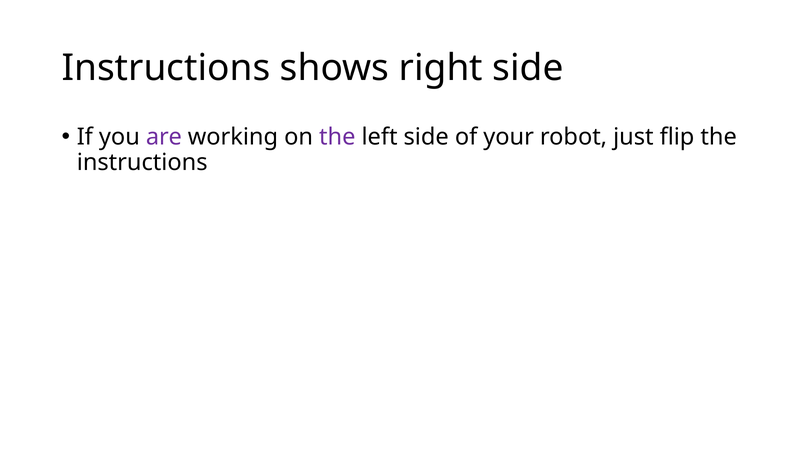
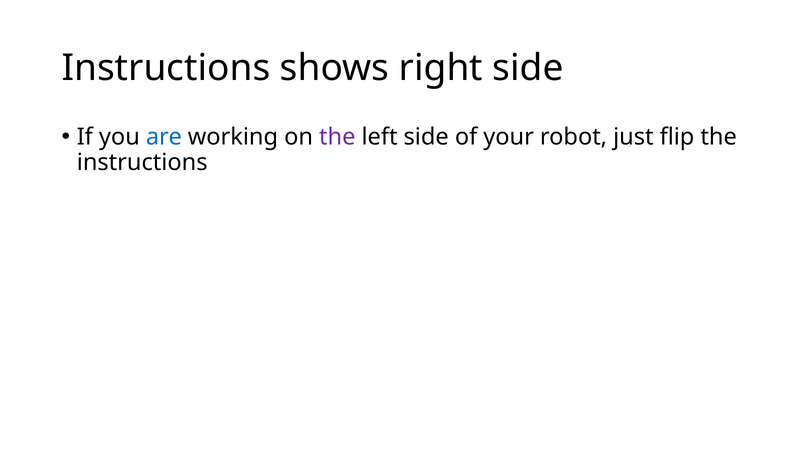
are colour: purple -> blue (164, 137)
